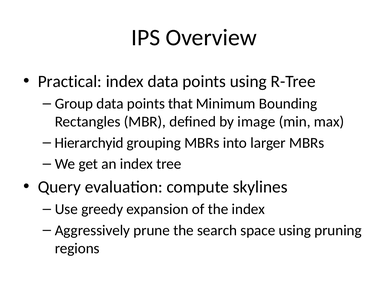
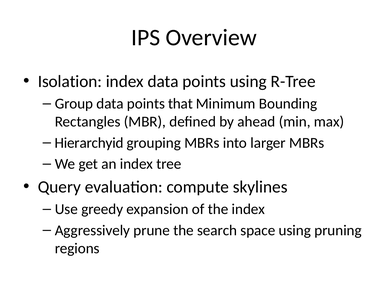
Practical: Practical -> Isolation (70, 81)
image: image -> ahead (256, 122)
